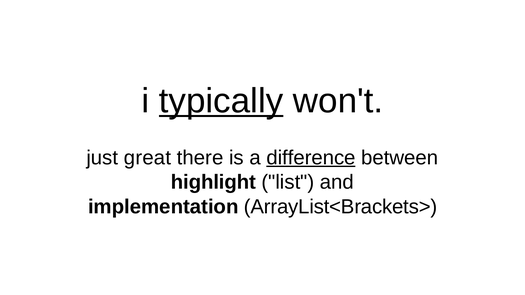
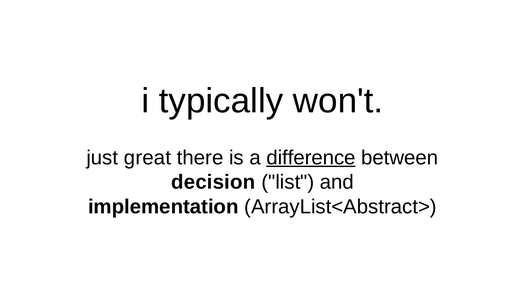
typically underline: present -> none (221, 101)
highlight: highlight -> decision (213, 182)
ArrayList<Brackets>: ArrayList<Brackets> -> ArrayList<Abstract> (340, 207)
